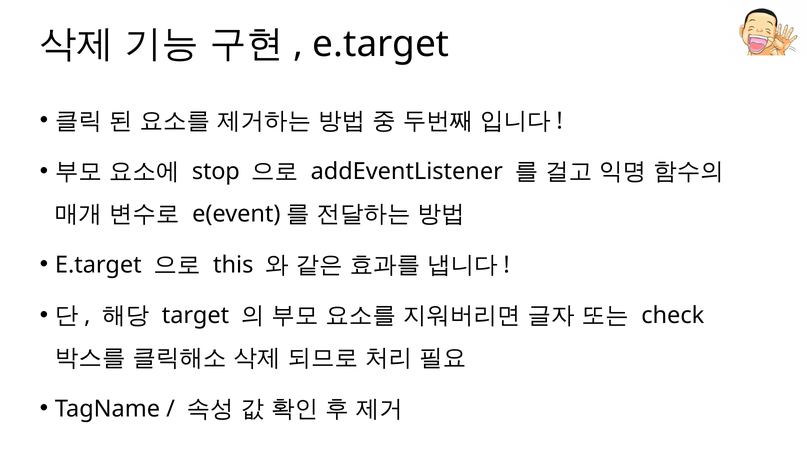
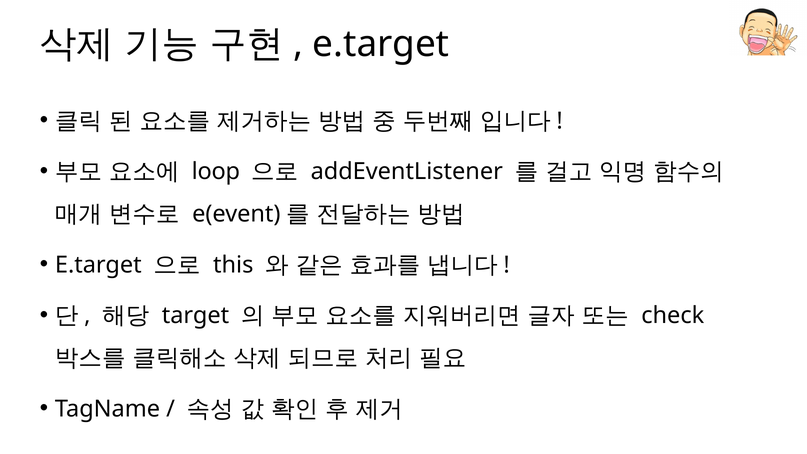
stop: stop -> loop (216, 172)
